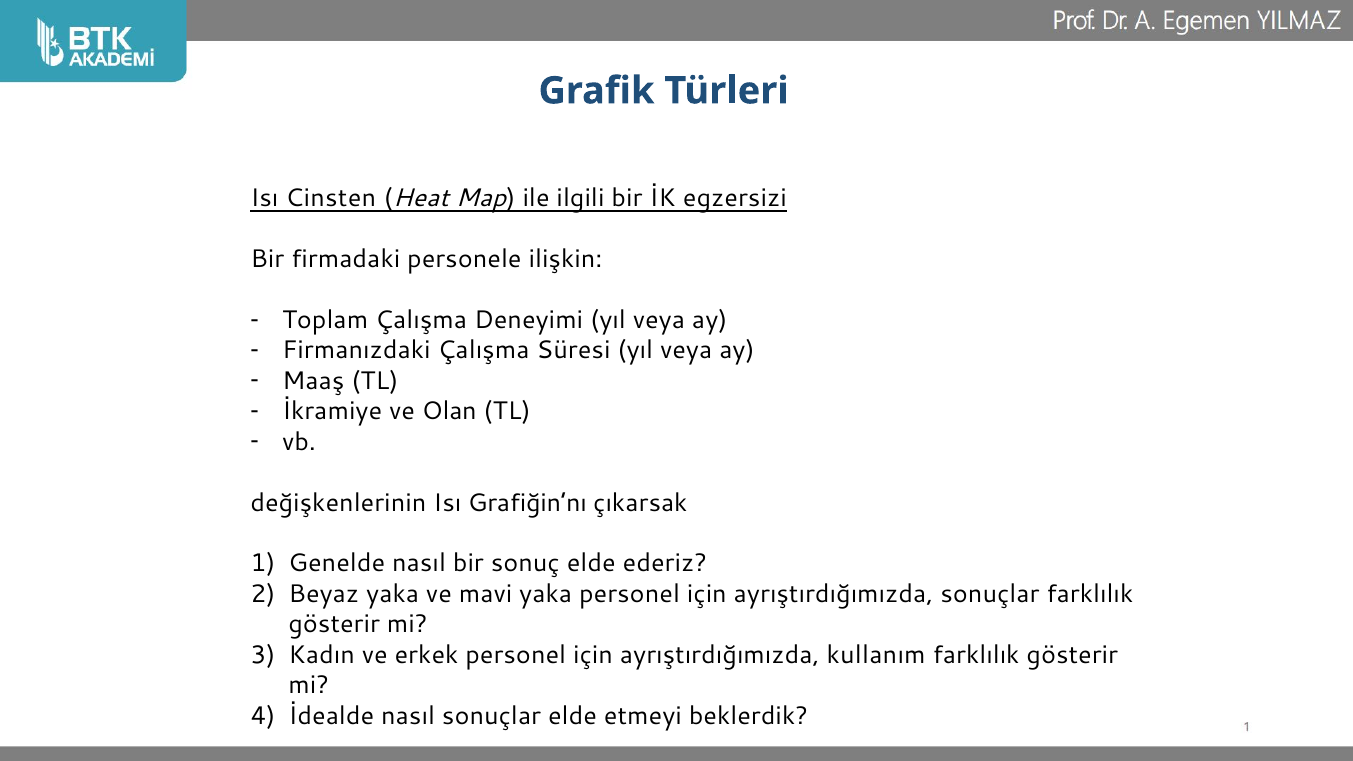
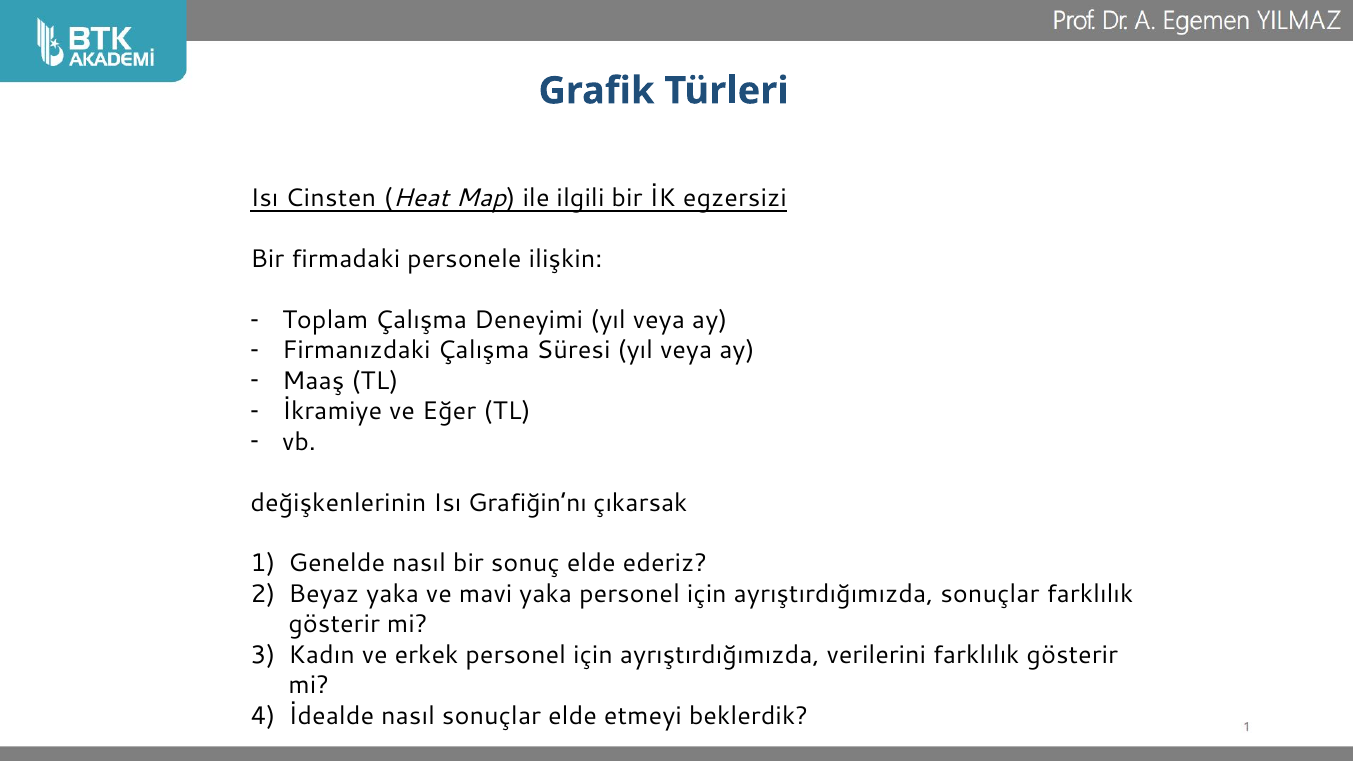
Olan: Olan -> Eğer (449, 411)
kullanım: kullanım -> verilerini (876, 655)
